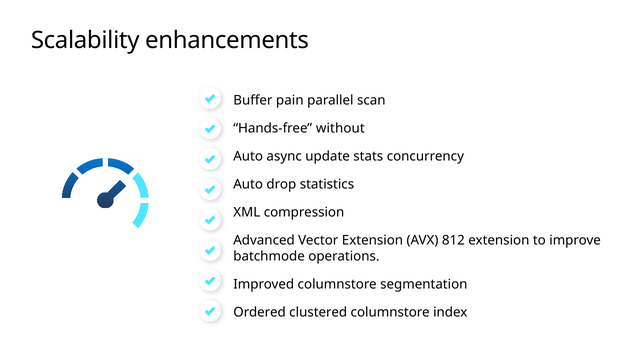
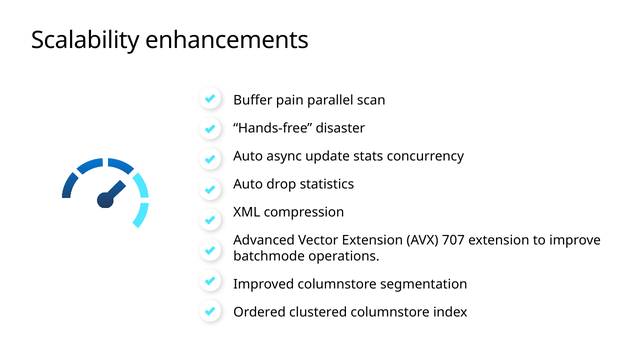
without: without -> disaster (340, 128)
812: 812 -> 707 (453, 240)
